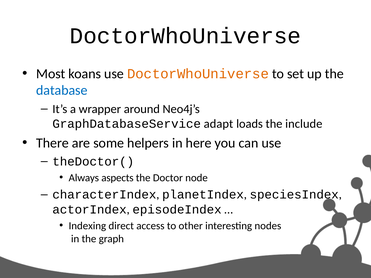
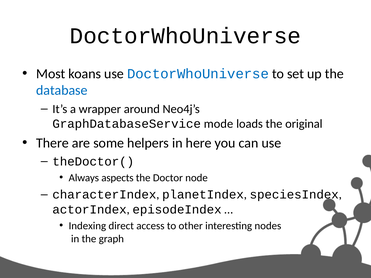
DoctorWhoUniverse colour: orange -> blue (198, 74)
adapt: adapt -> mode (218, 124)
include: include -> original (304, 124)
